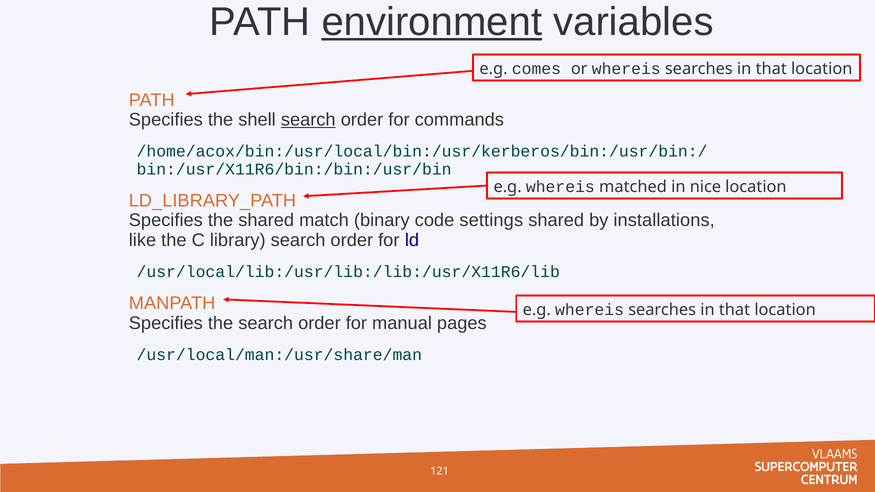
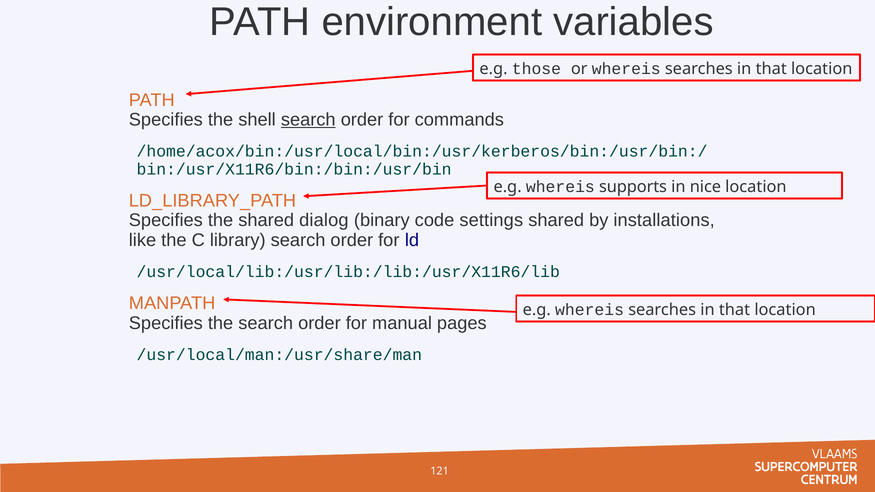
environment underline: present -> none (432, 22)
comes: comes -> those (536, 69)
matched: matched -> supports (633, 187)
match: match -> dialog (324, 220)
